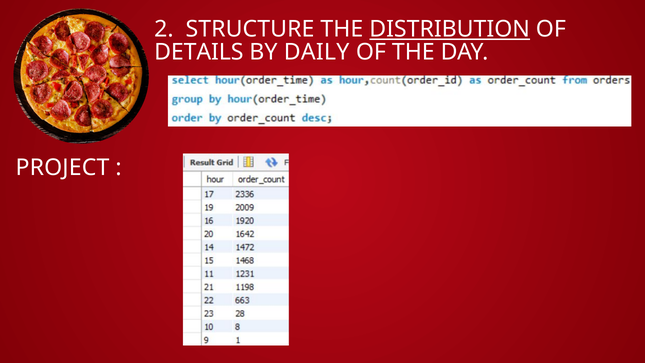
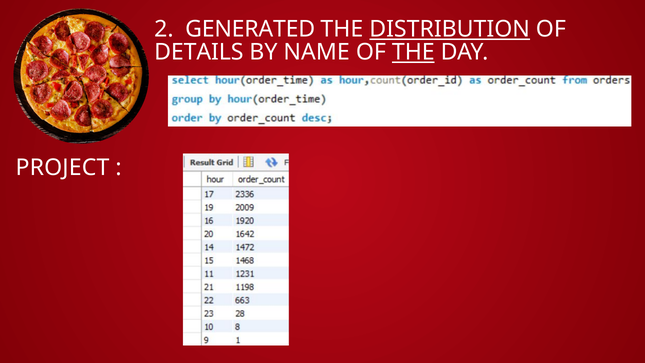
STRUCTURE: STRUCTURE -> GENERATED (250, 29)
DAILY: DAILY -> NAME (317, 52)
THE underline: none -> present (413, 52)
